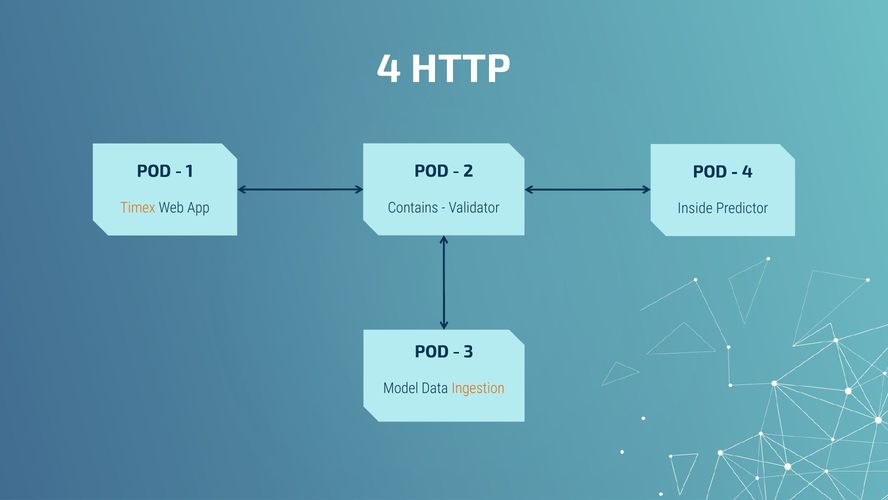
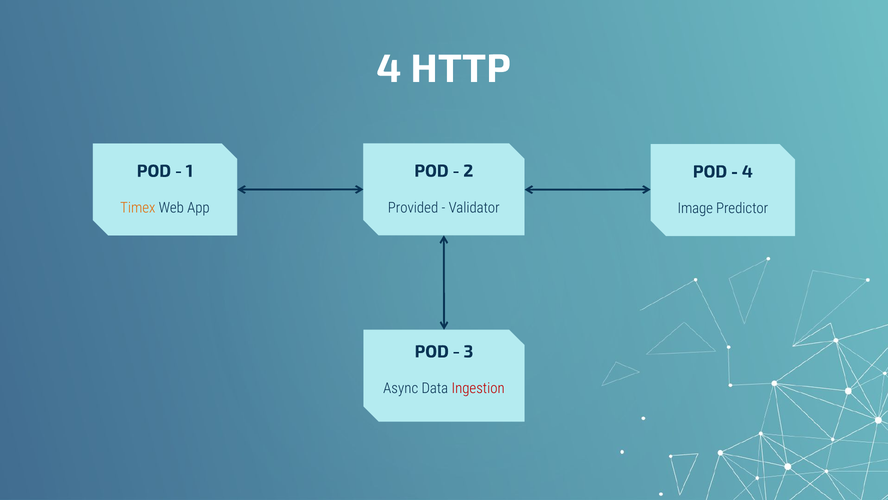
Contains: Contains -> Provided (413, 208)
Inside: Inside -> Image (695, 208)
Model: Model -> Async (401, 388)
Ingestion colour: orange -> red (478, 388)
